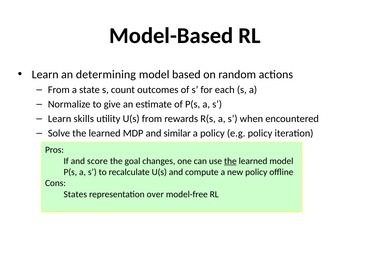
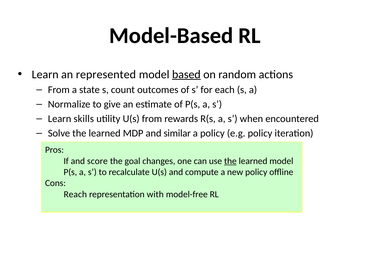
determining: determining -> represented (106, 75)
based underline: none -> present (186, 75)
States: States -> Reach (75, 195)
over: over -> with (155, 195)
